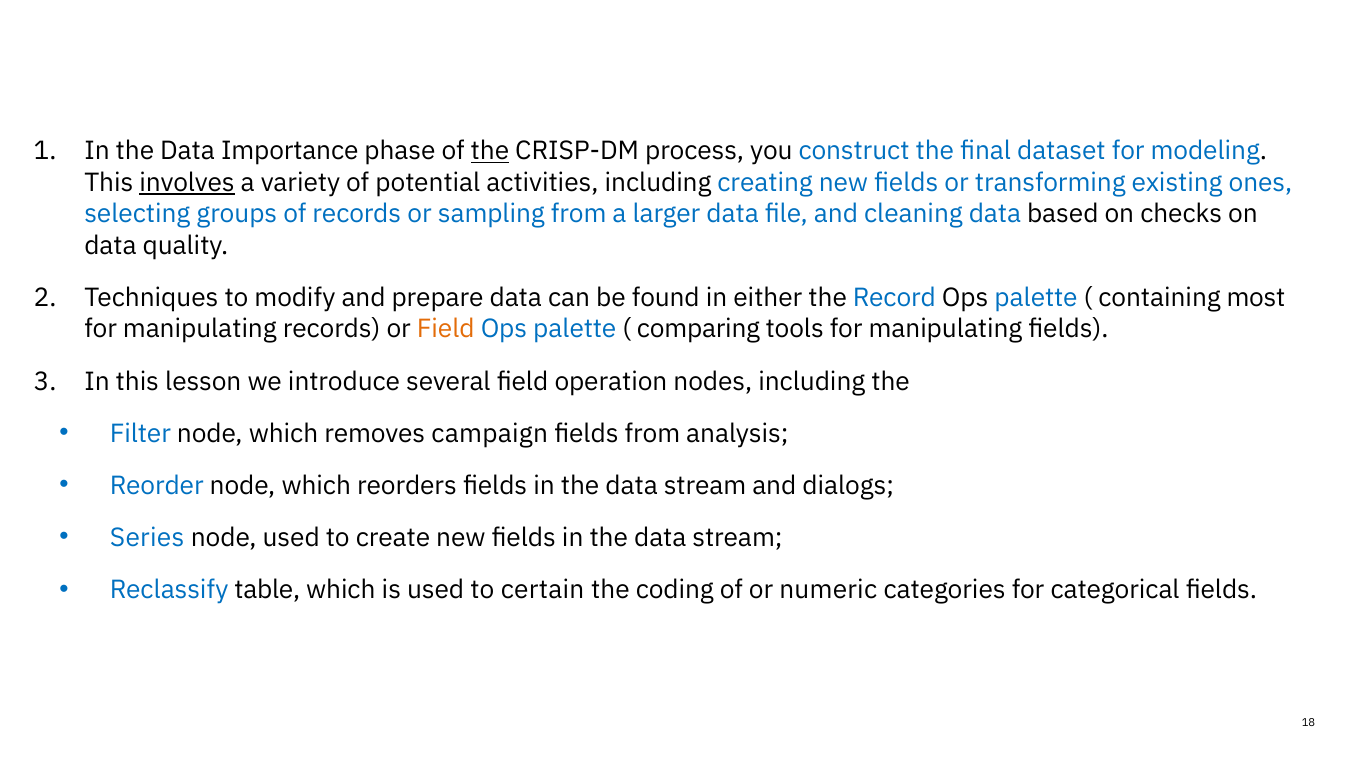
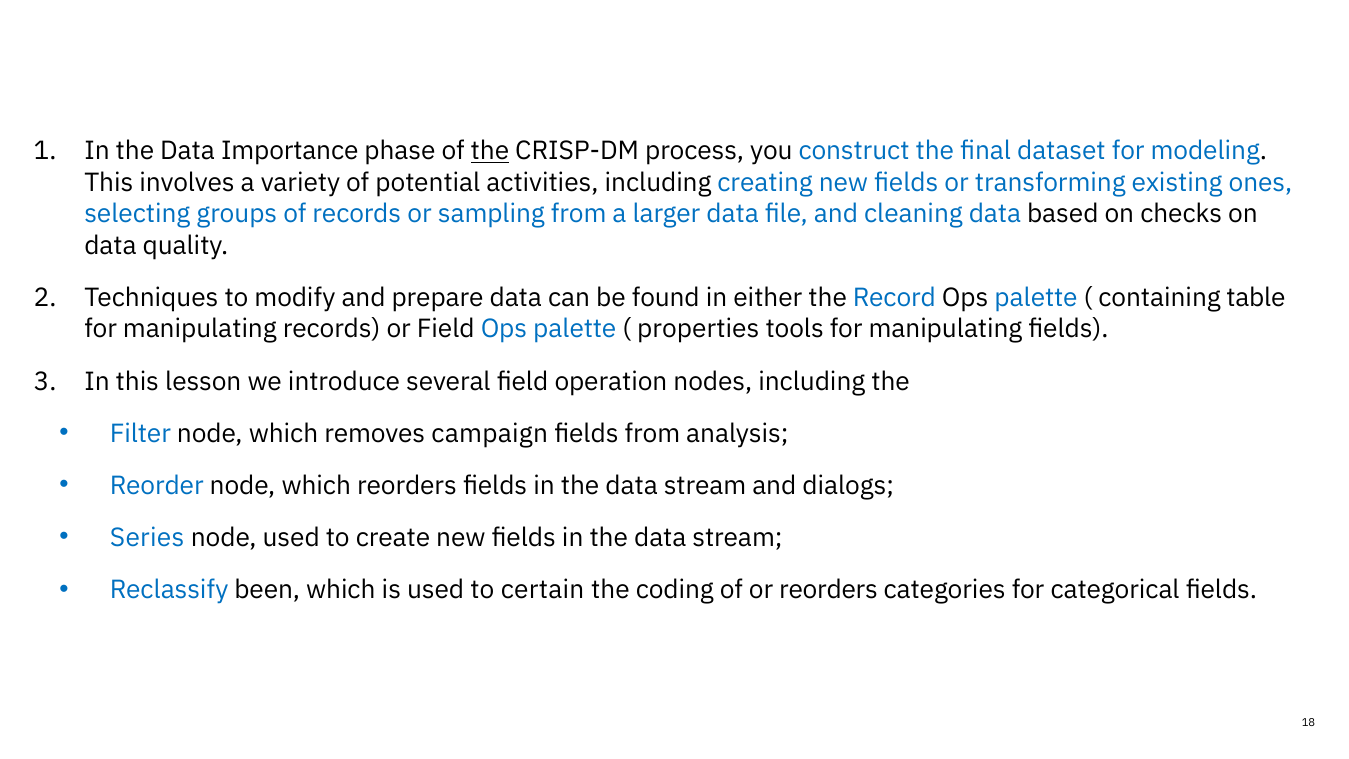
involves underline: present -> none (187, 183)
most: most -> table (1256, 298)
Field colour: orange -> black (446, 329)
comparing: comparing -> properties (698, 329)
table: table -> been (267, 590)
or numeric: numeric -> reorders (829, 590)
